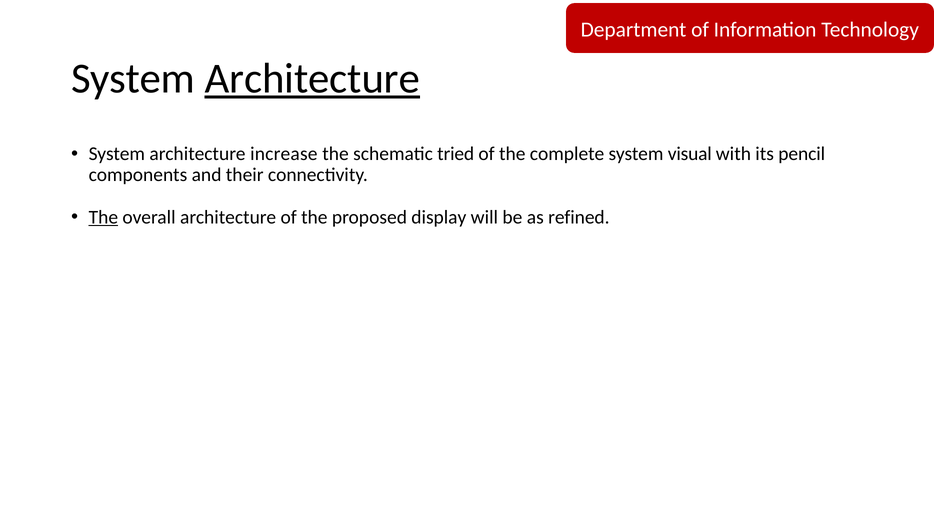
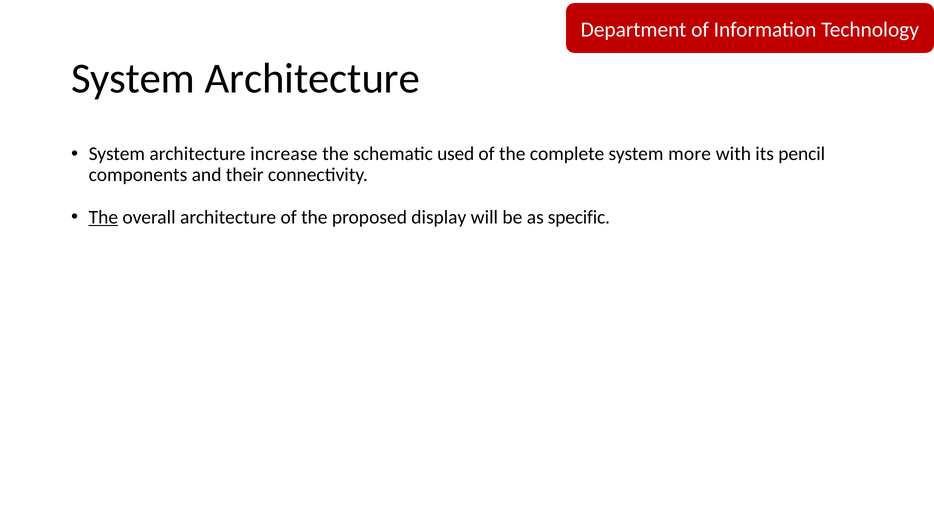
Architecture underline: present -> none (312, 78)
tried: tried -> used (456, 154)
visual: visual -> more (690, 154)
refined: refined -> specific (579, 217)
